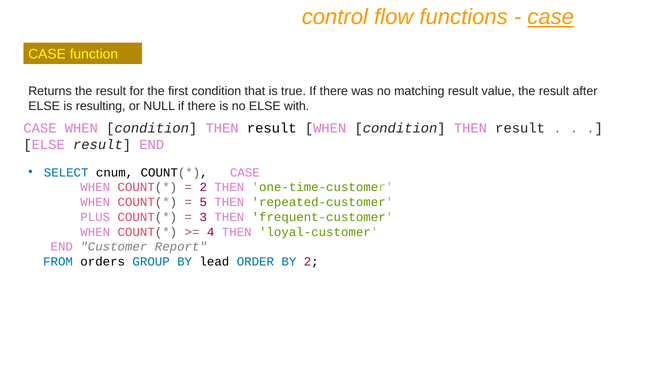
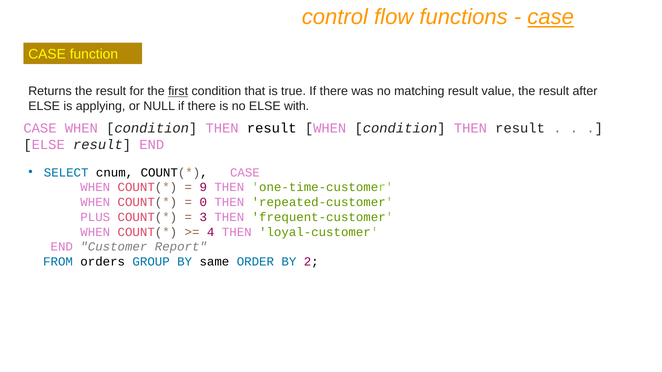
first underline: none -> present (178, 91)
resulting: resulting -> applying (101, 106)
2: 2 -> 9 (203, 188)
5: 5 -> 0 (203, 202)
lead: lead -> same (214, 262)
